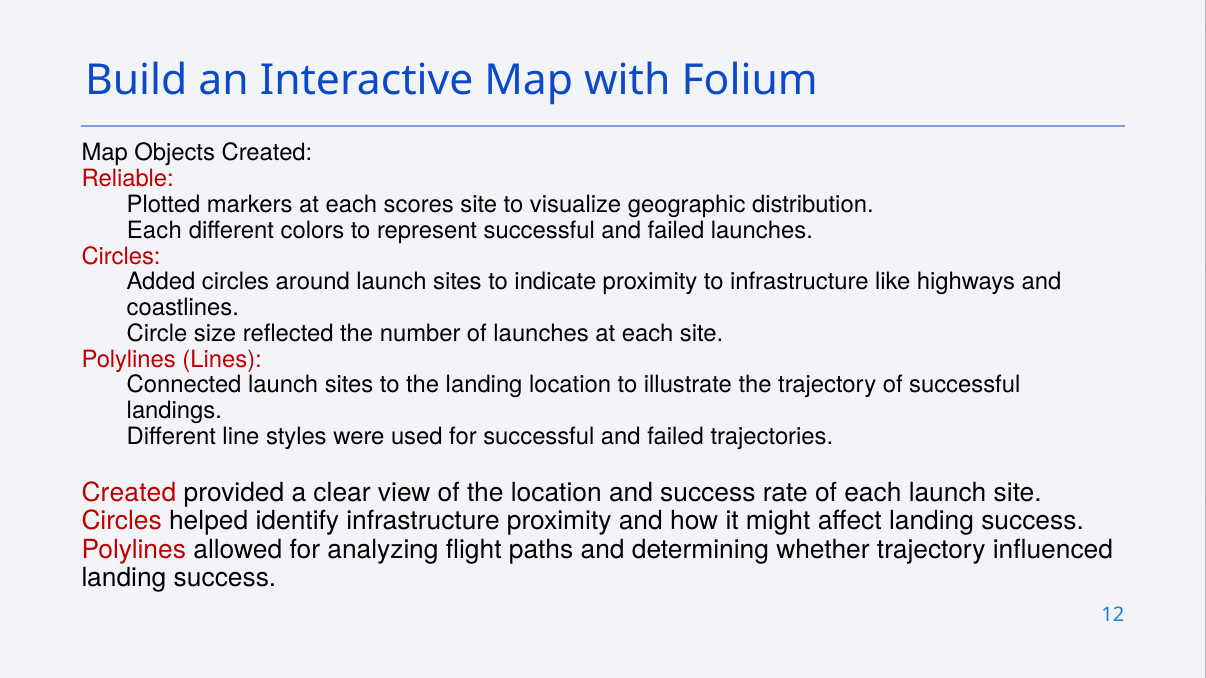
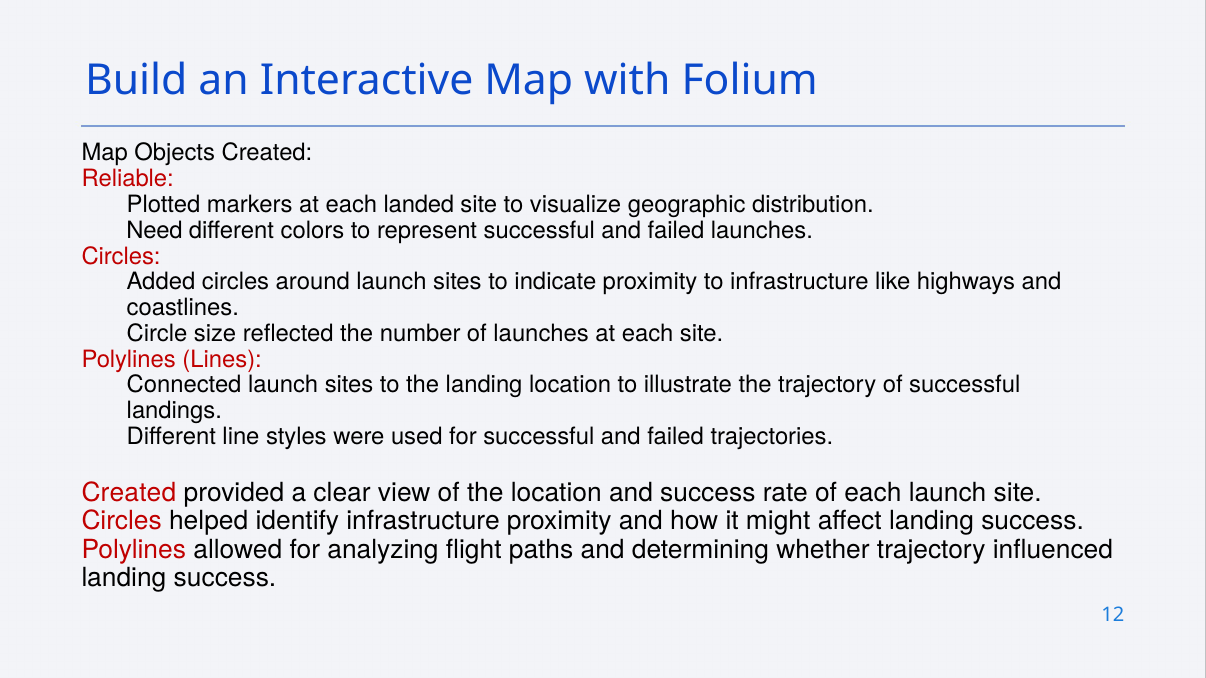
scores: scores -> landed (419, 205)
Each: Each -> Need (155, 231)
